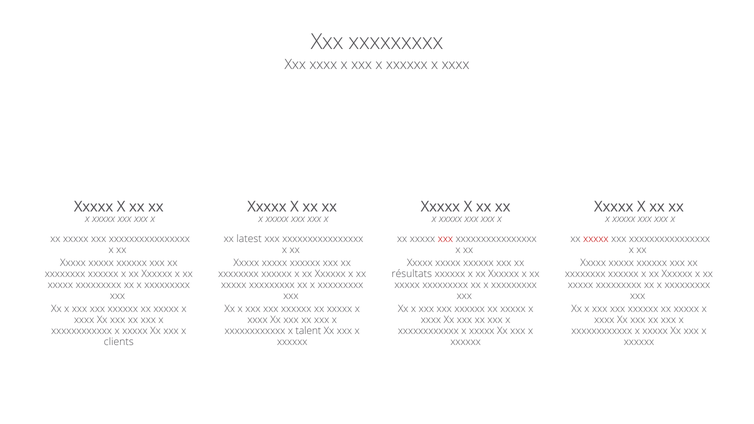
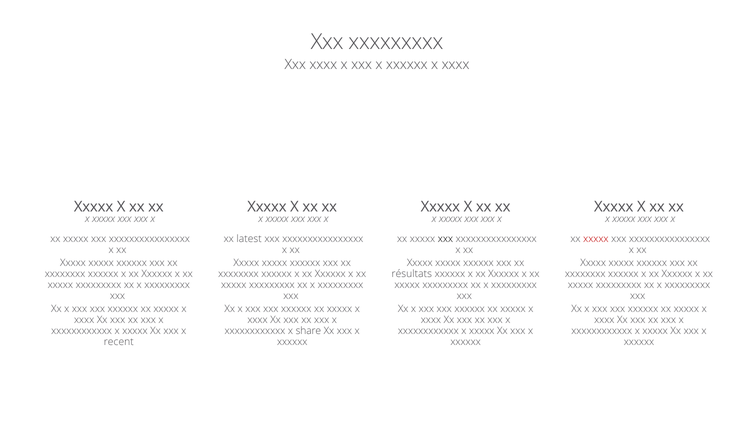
xxx colour: red -> black (445, 239)
talent: talent -> share (308, 331)
clients: clients -> recent (119, 342)
